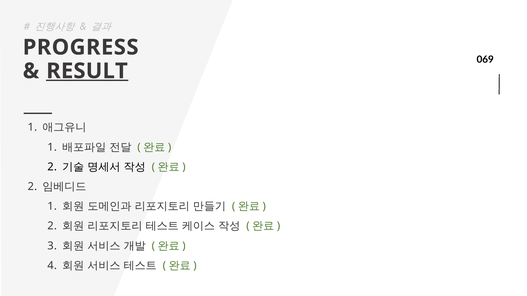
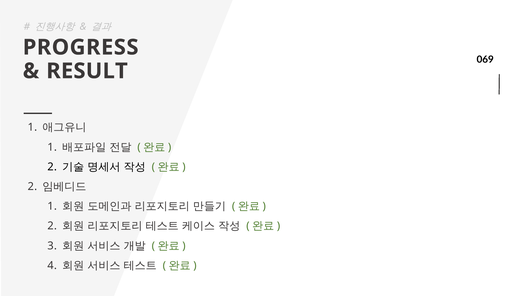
RESULT underline: present -> none (87, 71)
